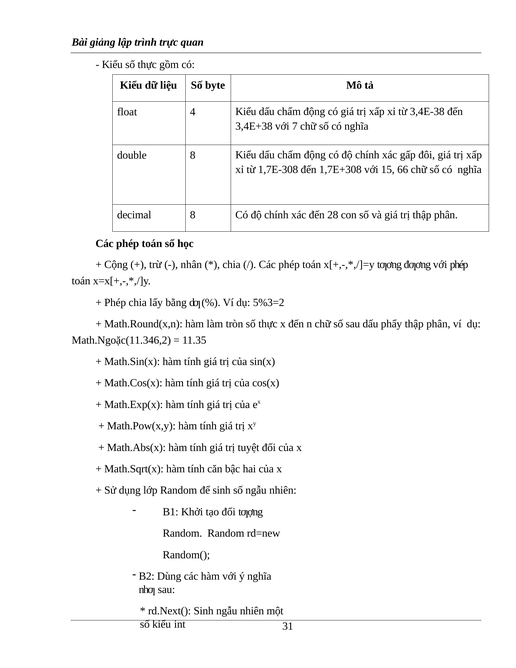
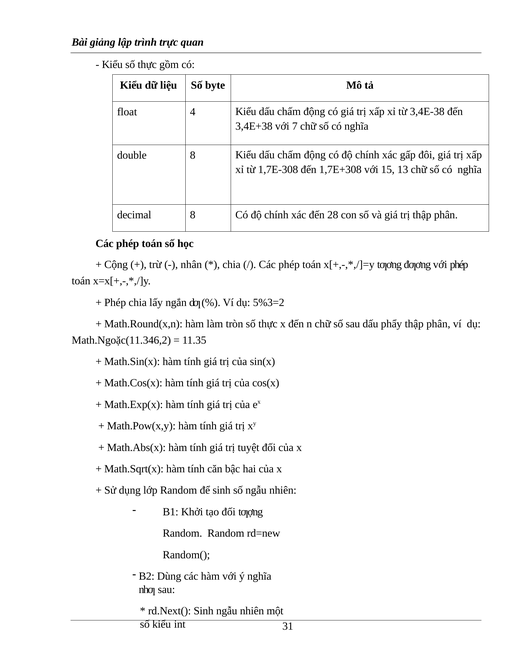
66: 66 -> 13 (403, 170)
bằng: bằng -> ngắn (176, 302)
